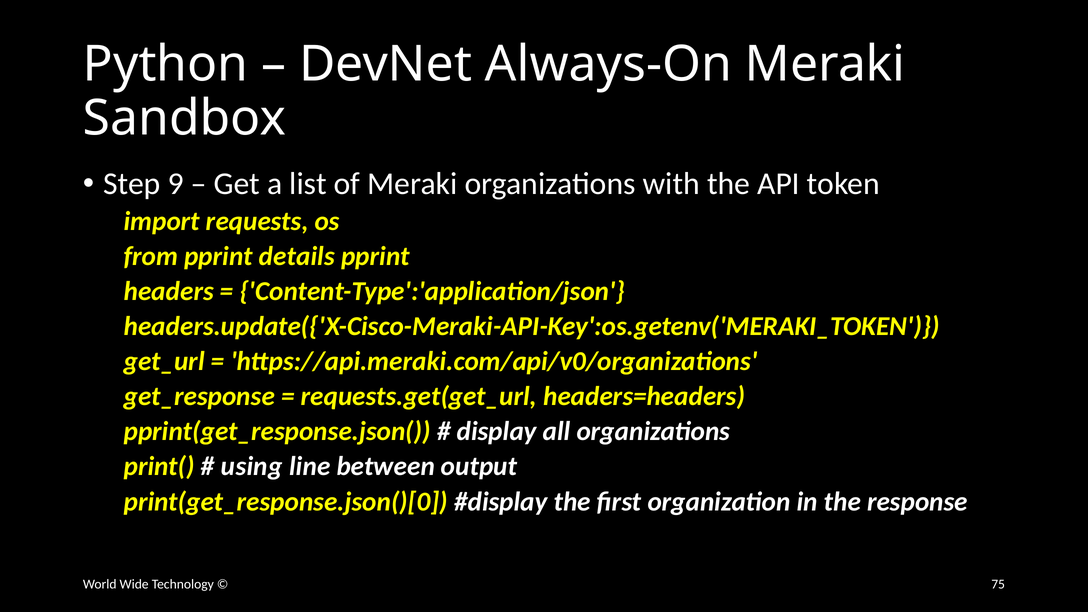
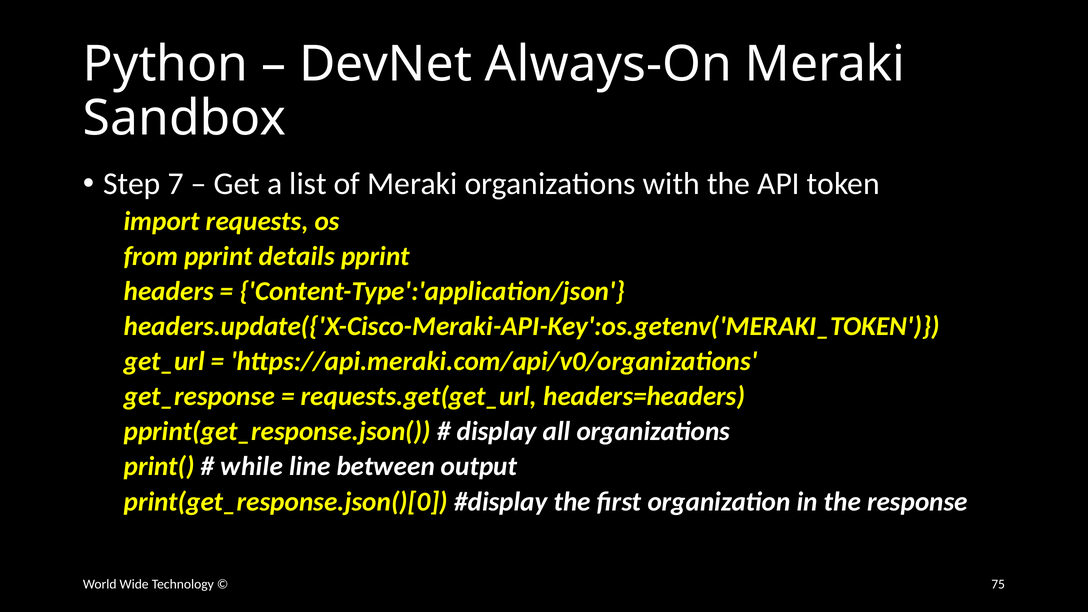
9: 9 -> 7 (176, 184)
using: using -> while (252, 467)
